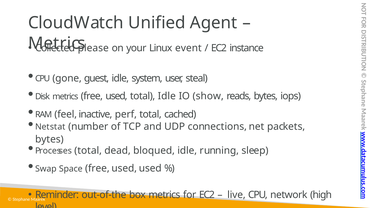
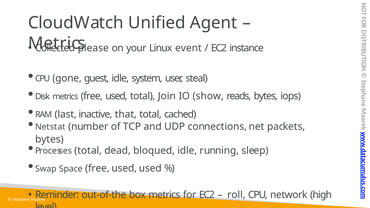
total Idle: Idle -> Join (167, 96)
feel: feel -> last (66, 114)
perf: perf -> that (126, 114)
live: live -> roll (236, 195)
